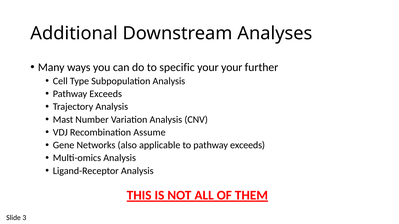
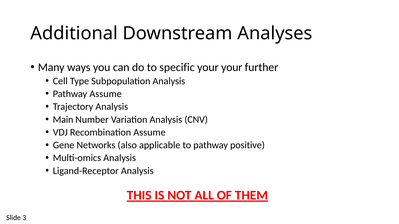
Exceeds: Exceeds -> Assume (106, 94)
Mast: Mast -> Main (63, 120)
to pathway exceeds: exceeds -> positive (247, 145)
